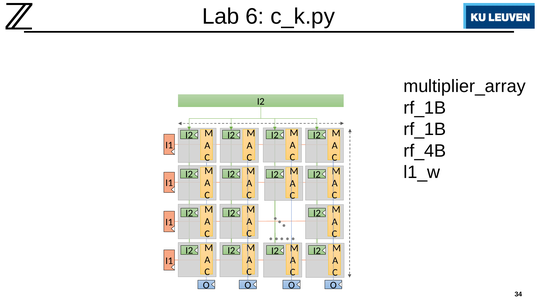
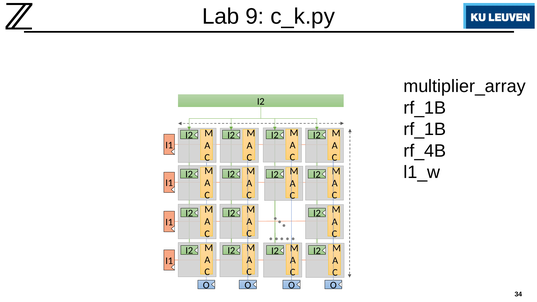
6: 6 -> 9 (255, 17)
